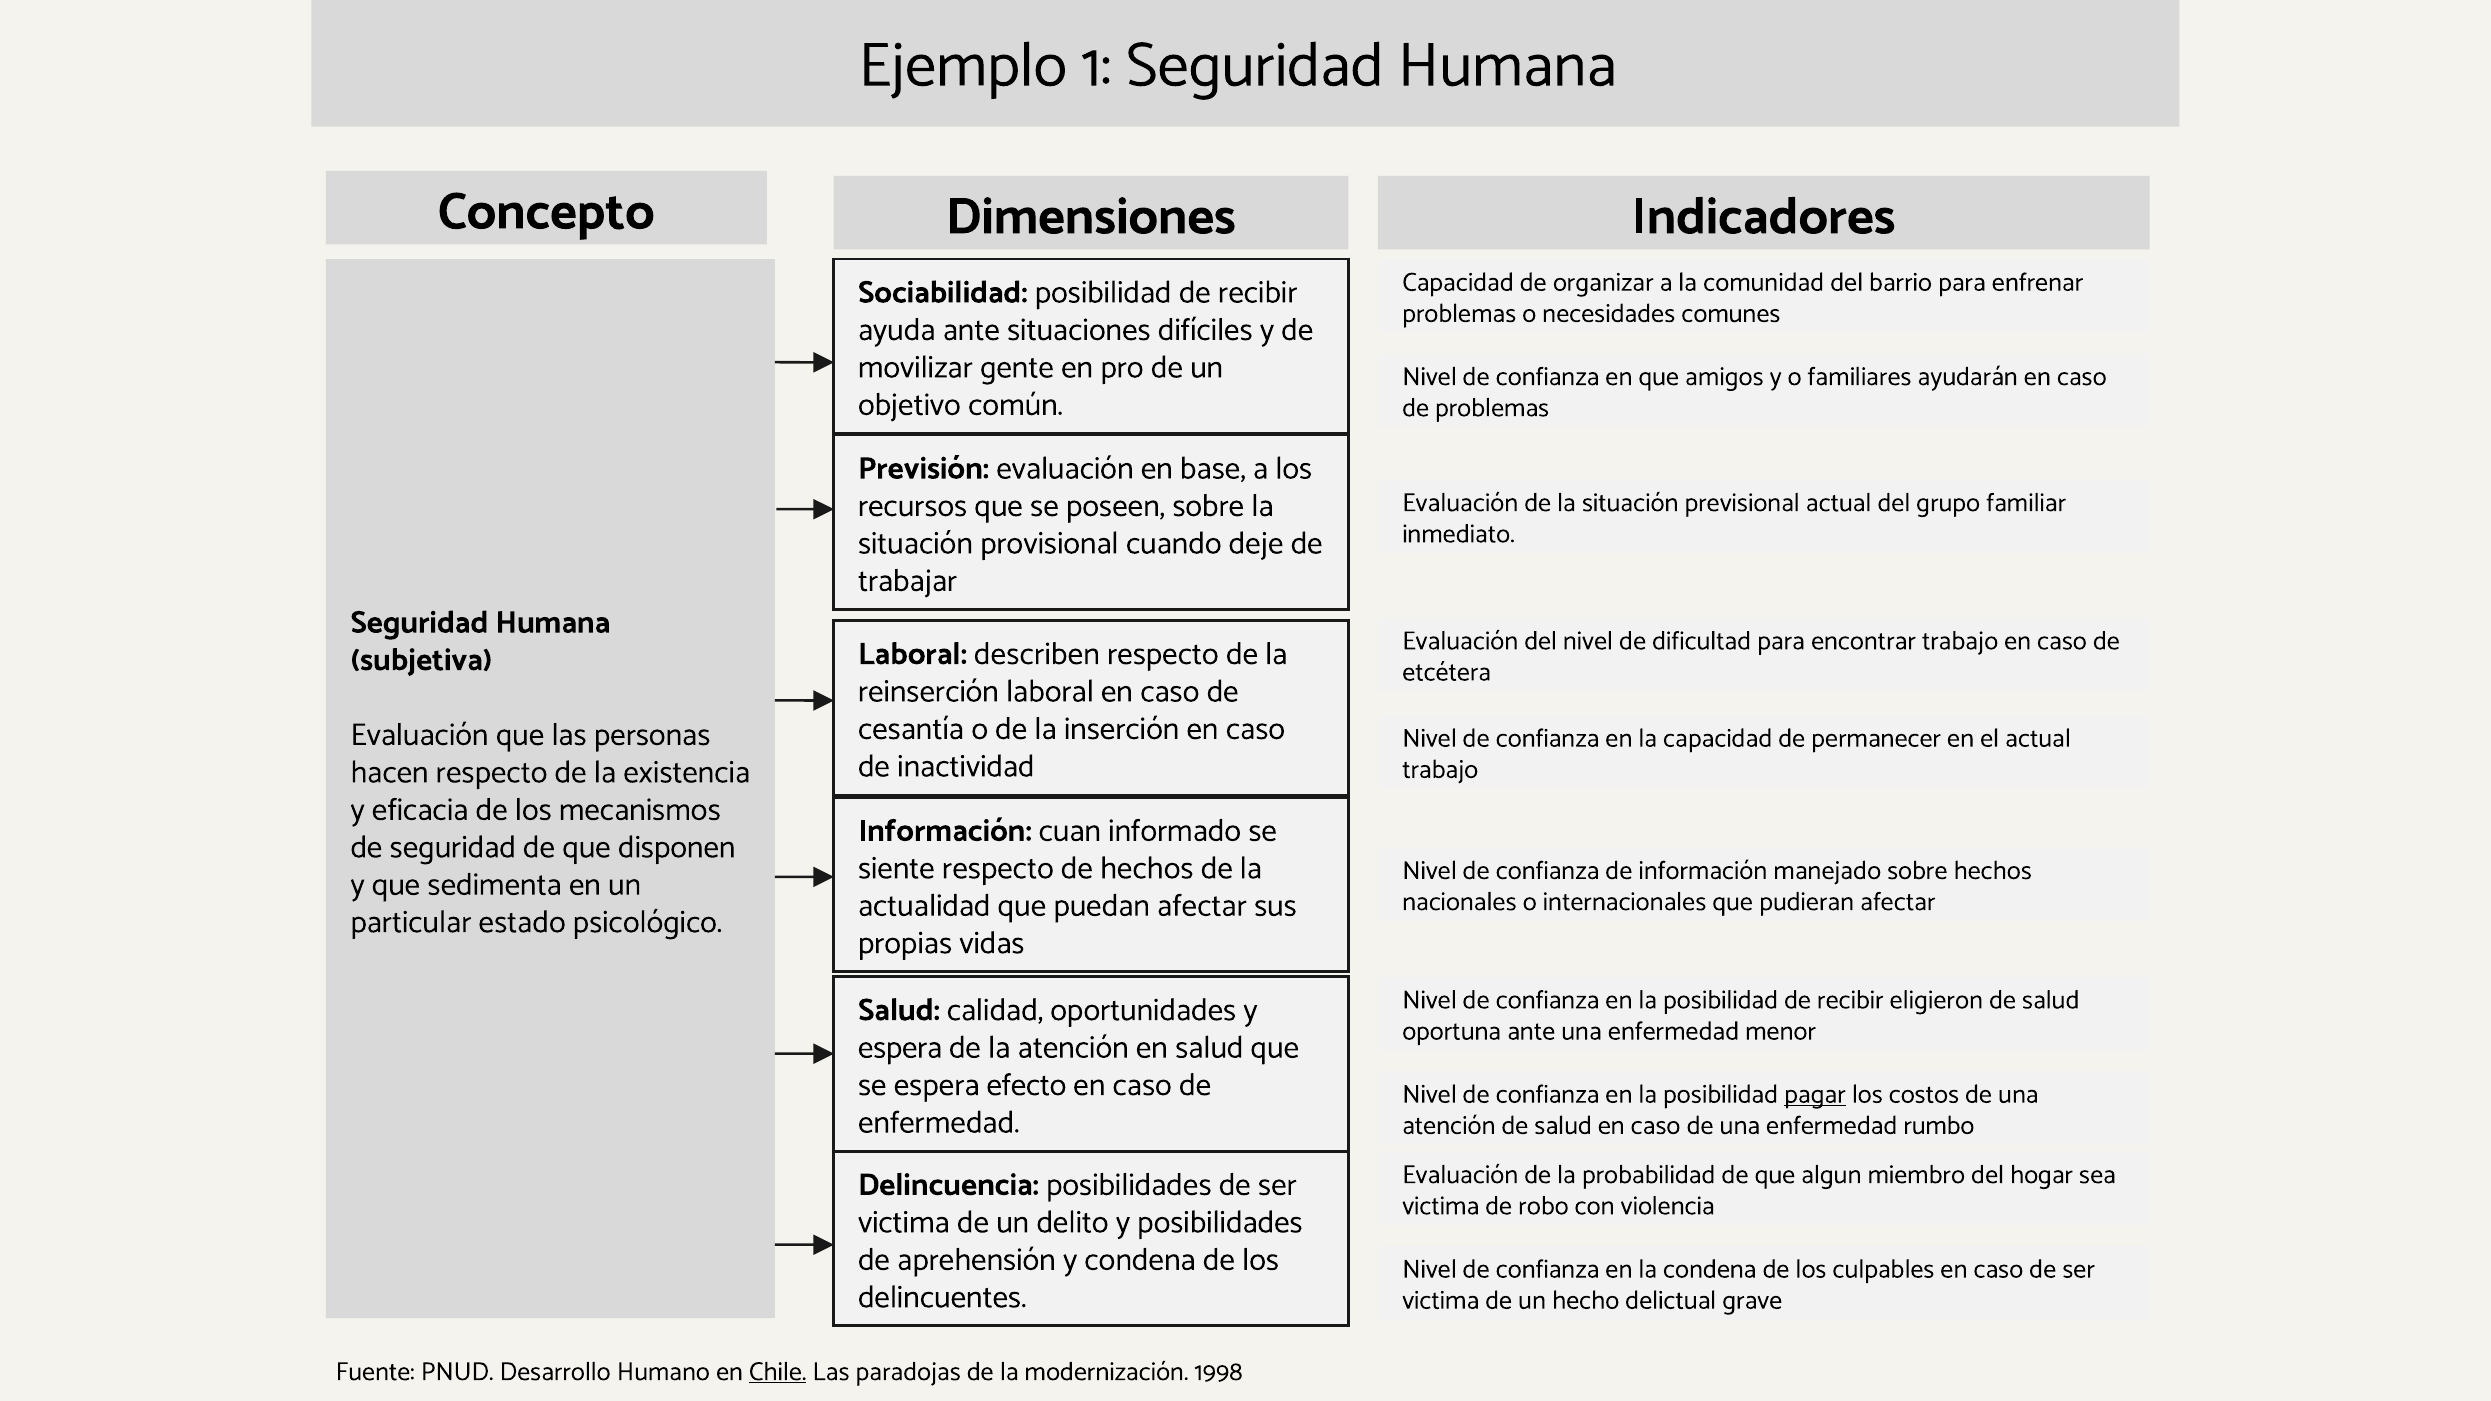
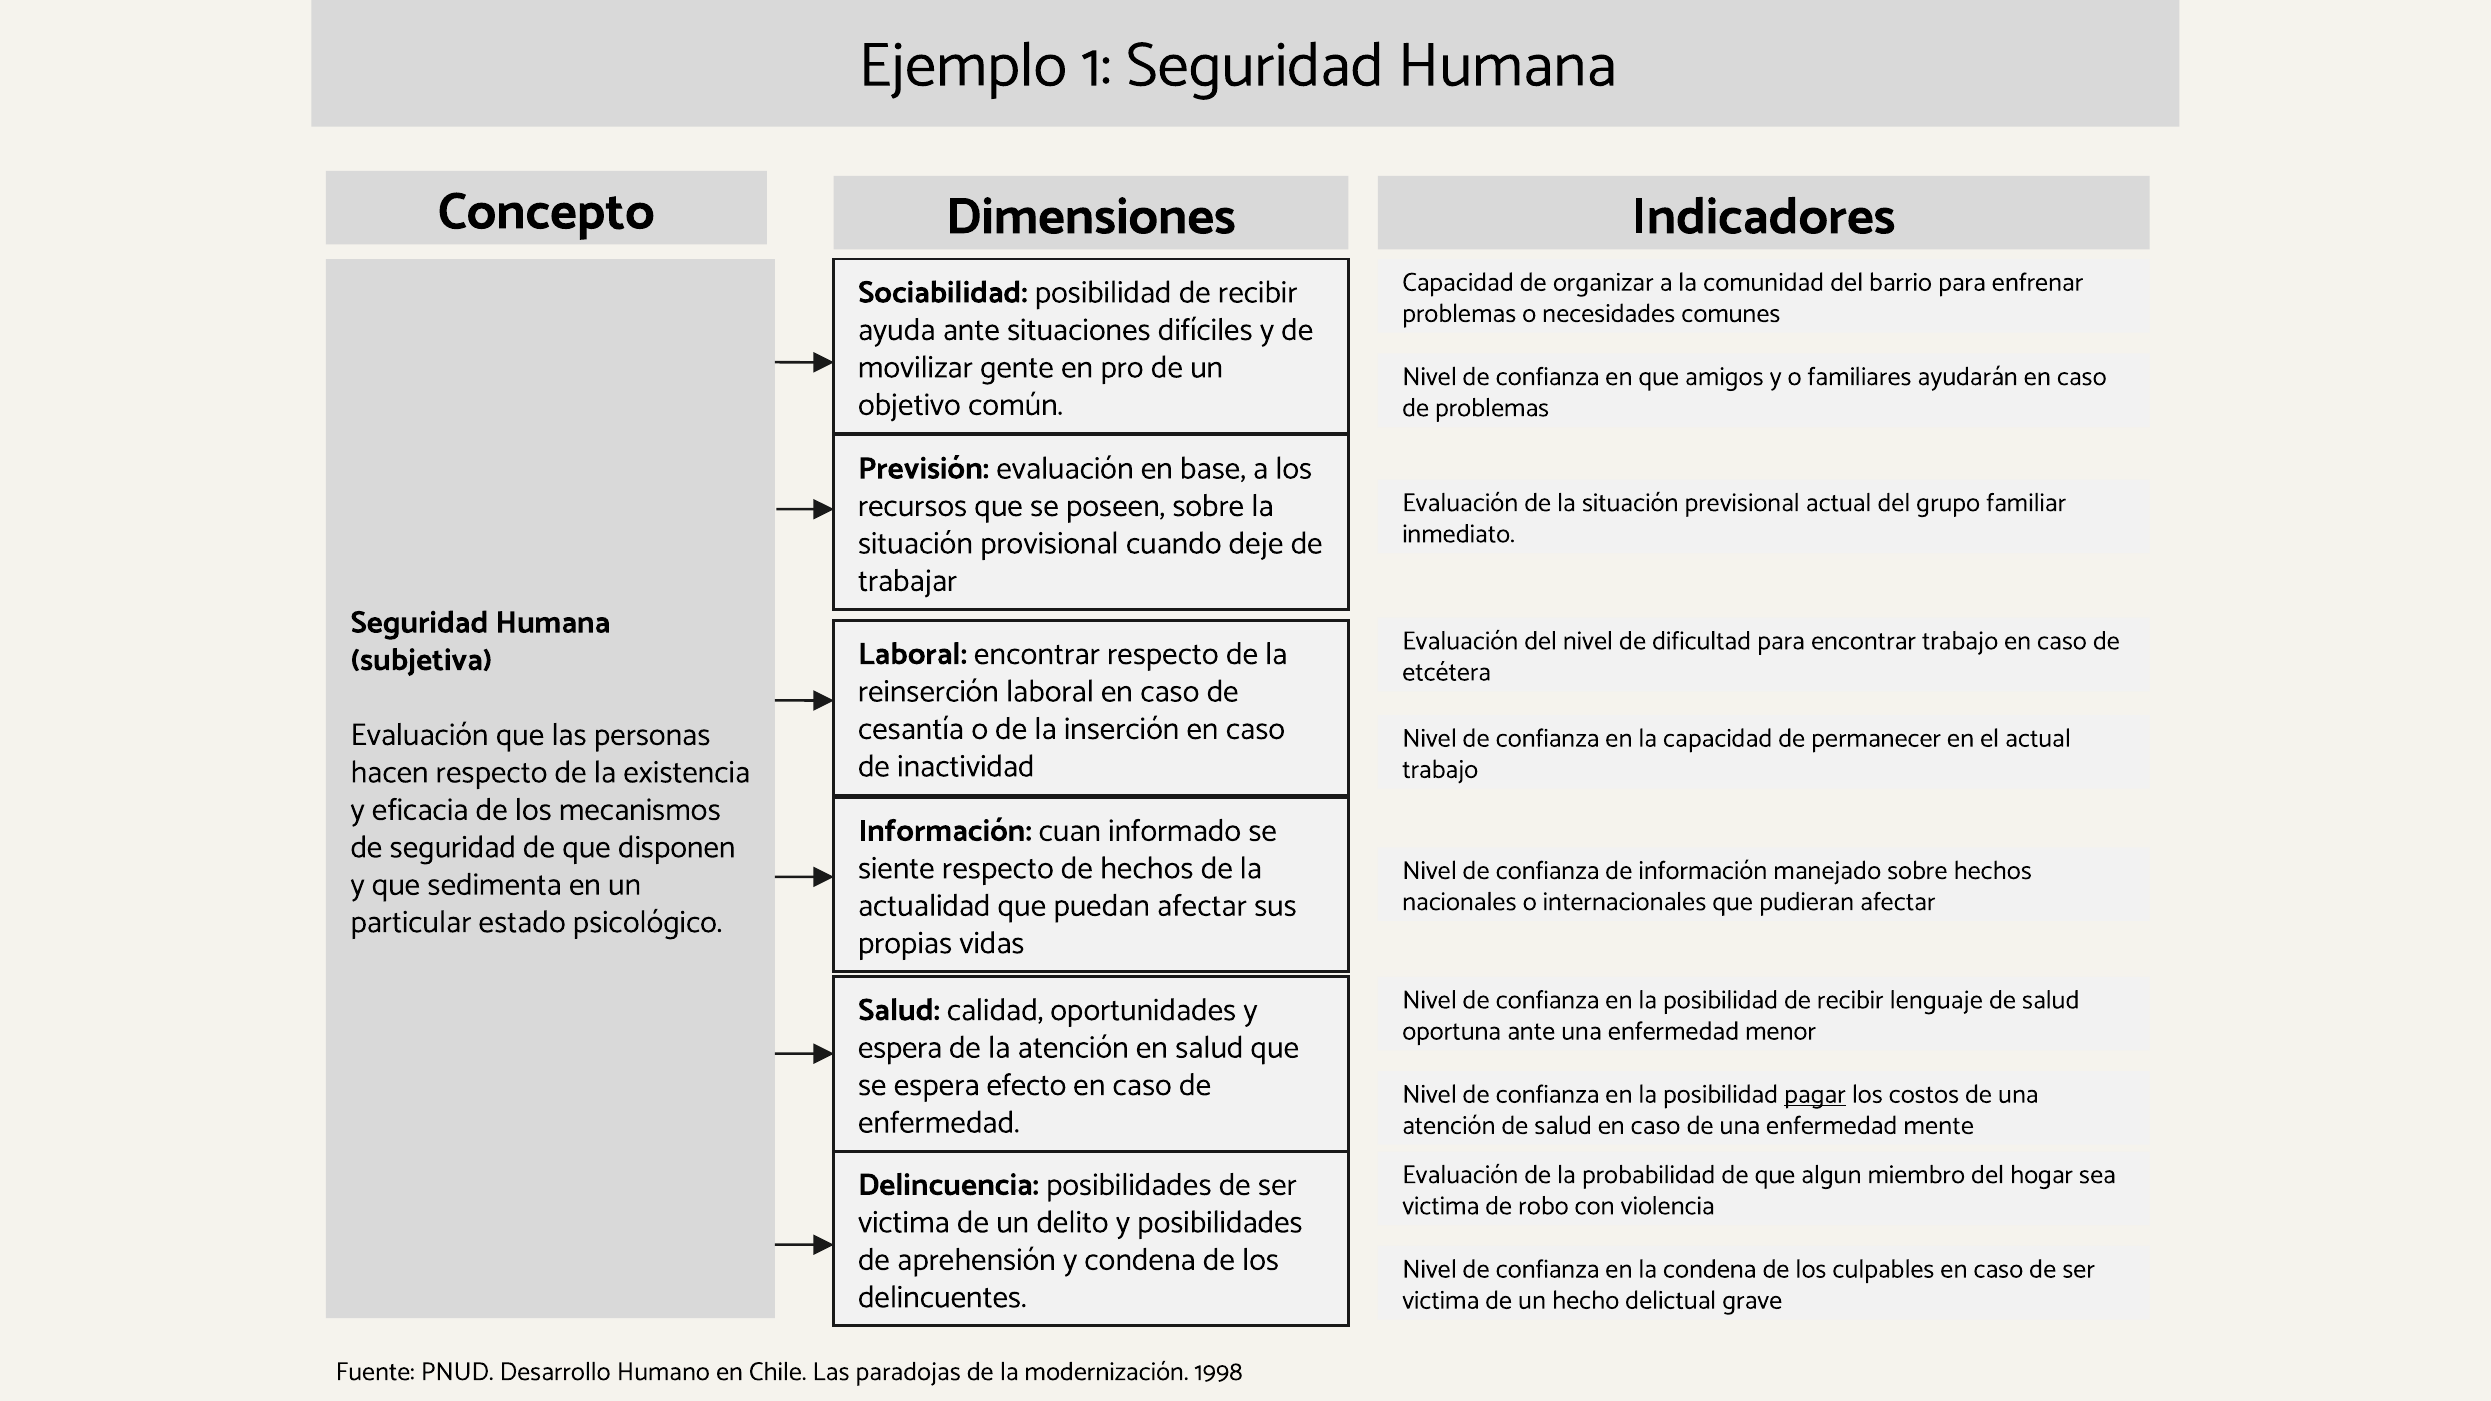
Laboral describen: describen -> encontrar (1037, 654)
eligieron: eligieron -> lenguaje (1936, 1000)
rumbo: rumbo -> mente (1939, 1126)
Chile underline: present -> none (778, 1372)
